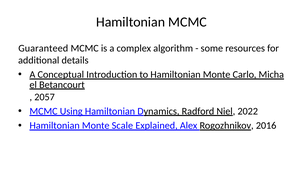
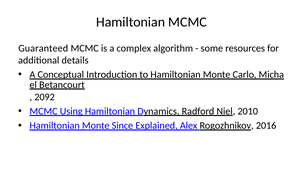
2057: 2057 -> 2092 (45, 97)
2022: 2022 -> 2010 (248, 111)
Scale: Scale -> Since (122, 125)
